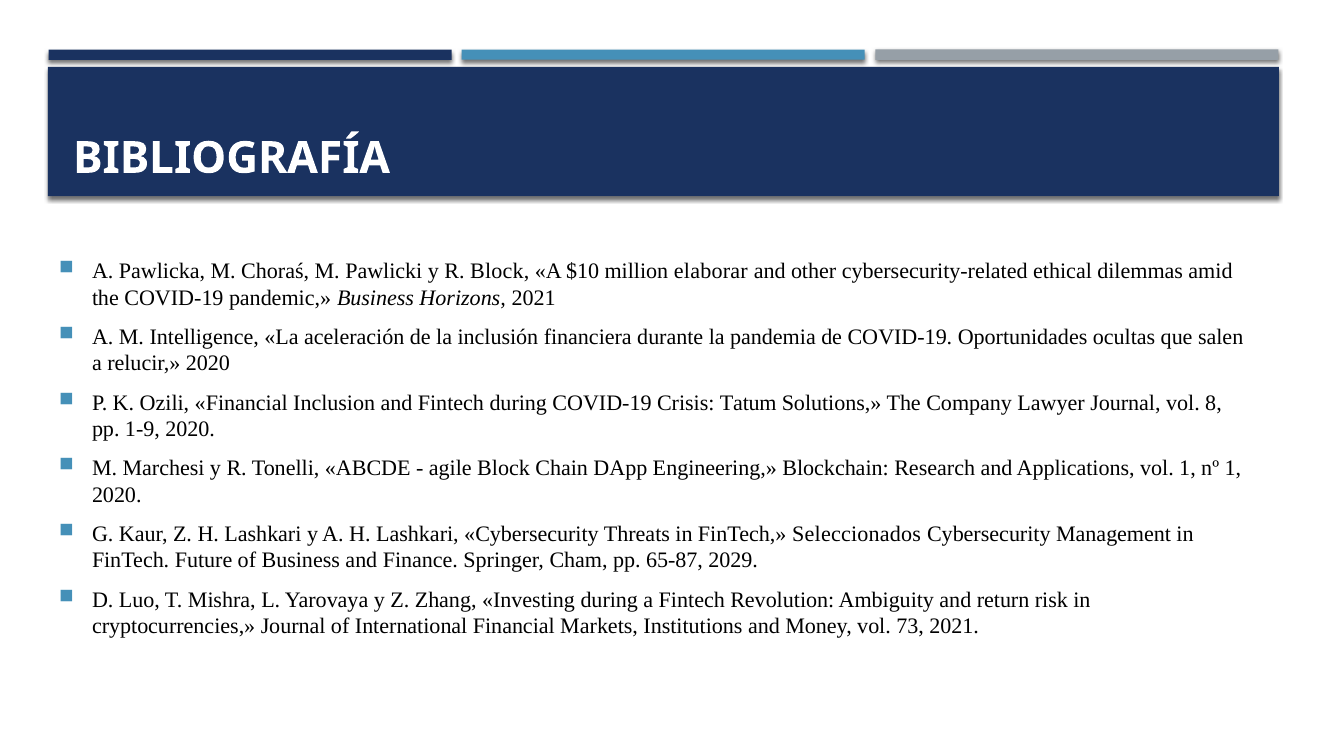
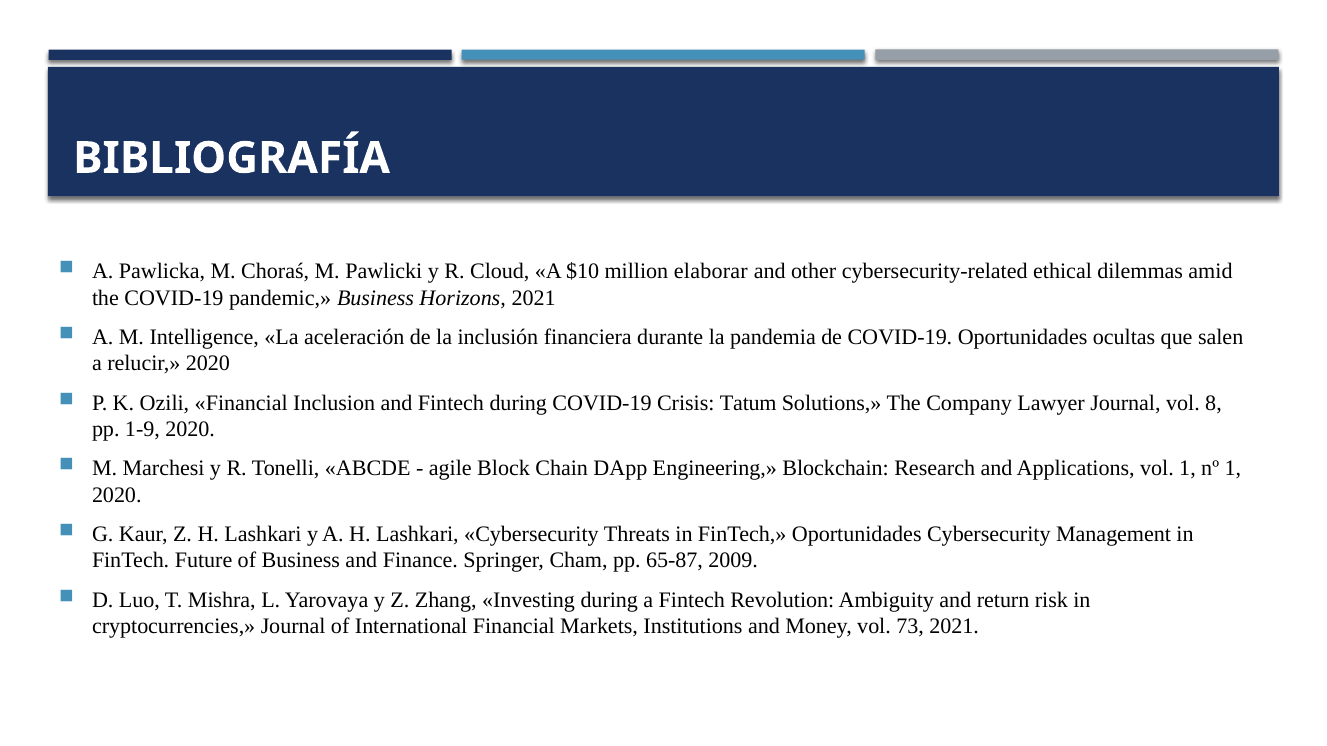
R Block: Block -> Cloud (500, 272)
FinTech Seleccionados: Seleccionados -> Oportunidades (857, 534)
2029: 2029 -> 2009 (733, 561)
